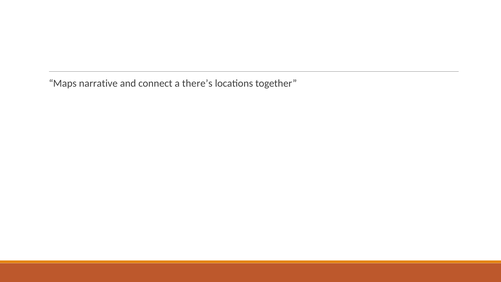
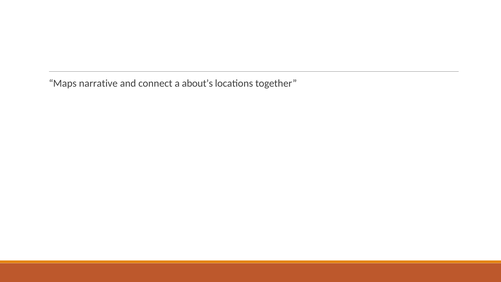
there’s: there’s -> about’s (197, 83)
